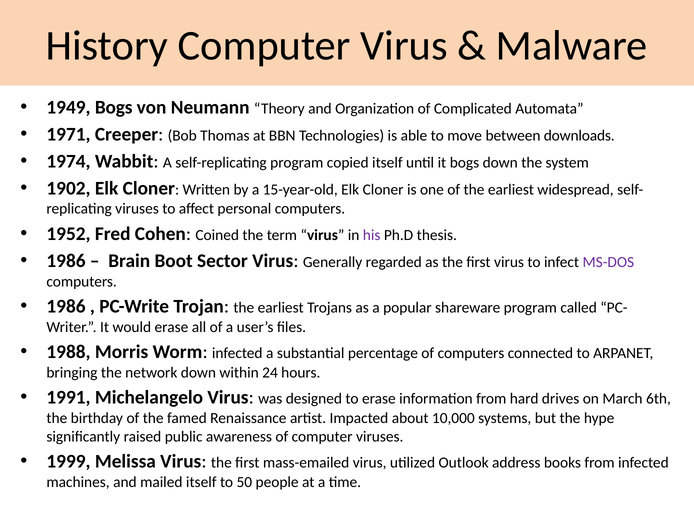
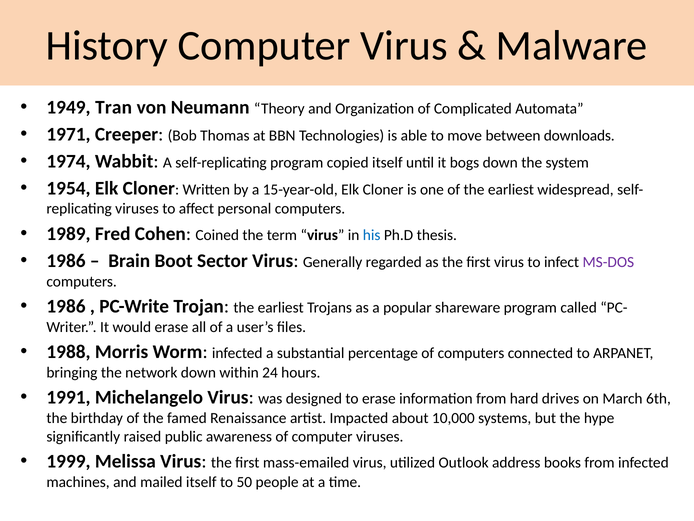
1949 Bogs: Bogs -> Tran (114, 107)
1902: 1902 -> 1954 (68, 188)
1952: 1952 -> 1989 (68, 234)
his colour: purple -> blue (372, 235)
